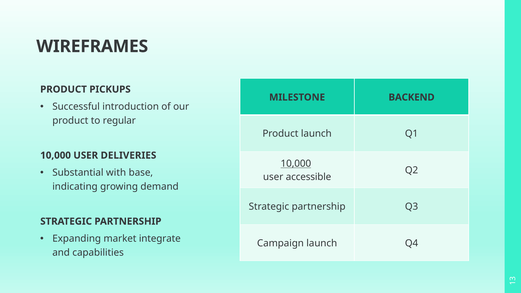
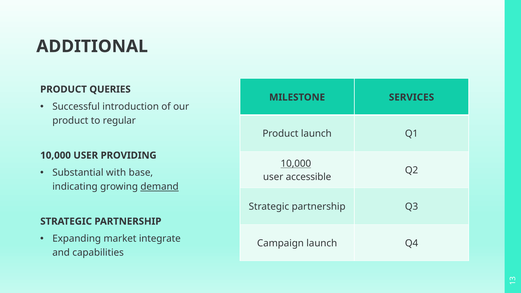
WIREFRAMES: WIREFRAMES -> ADDITIONAL (92, 46)
PICKUPS: PICKUPS -> QUERIES (110, 89)
BACKEND: BACKEND -> SERVICES (411, 97)
DELIVERIES: DELIVERIES -> PROVIDING (129, 155)
demand underline: none -> present (160, 187)
